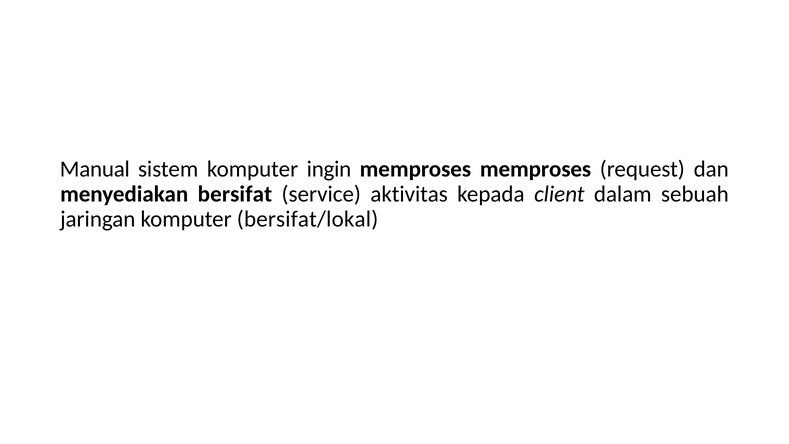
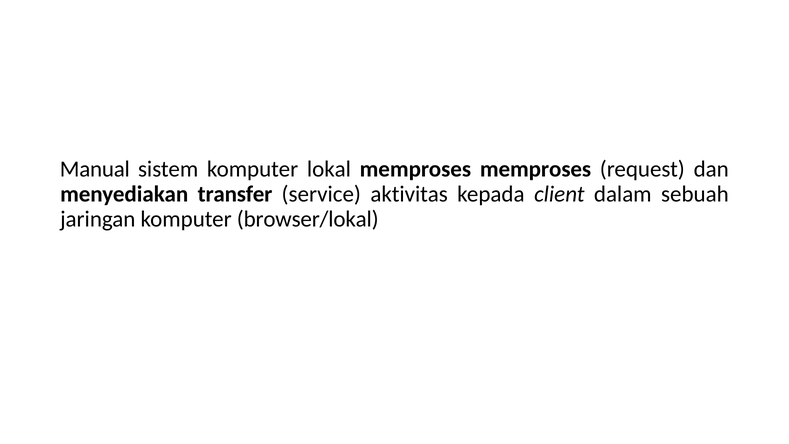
ingin: ingin -> lokal (329, 169)
bersifat: bersifat -> transfer (235, 194)
bersifat/lokal: bersifat/lokal -> browser/lokal (308, 219)
